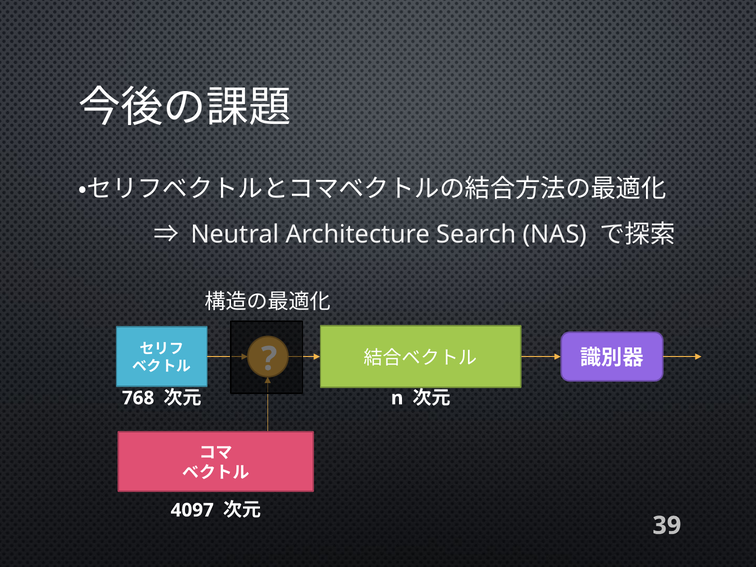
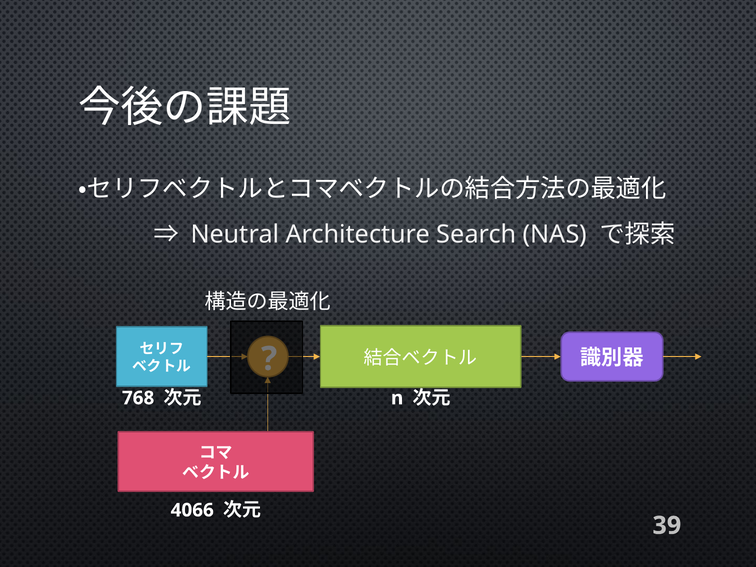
4097: 4097 -> 4066 (192, 510)
